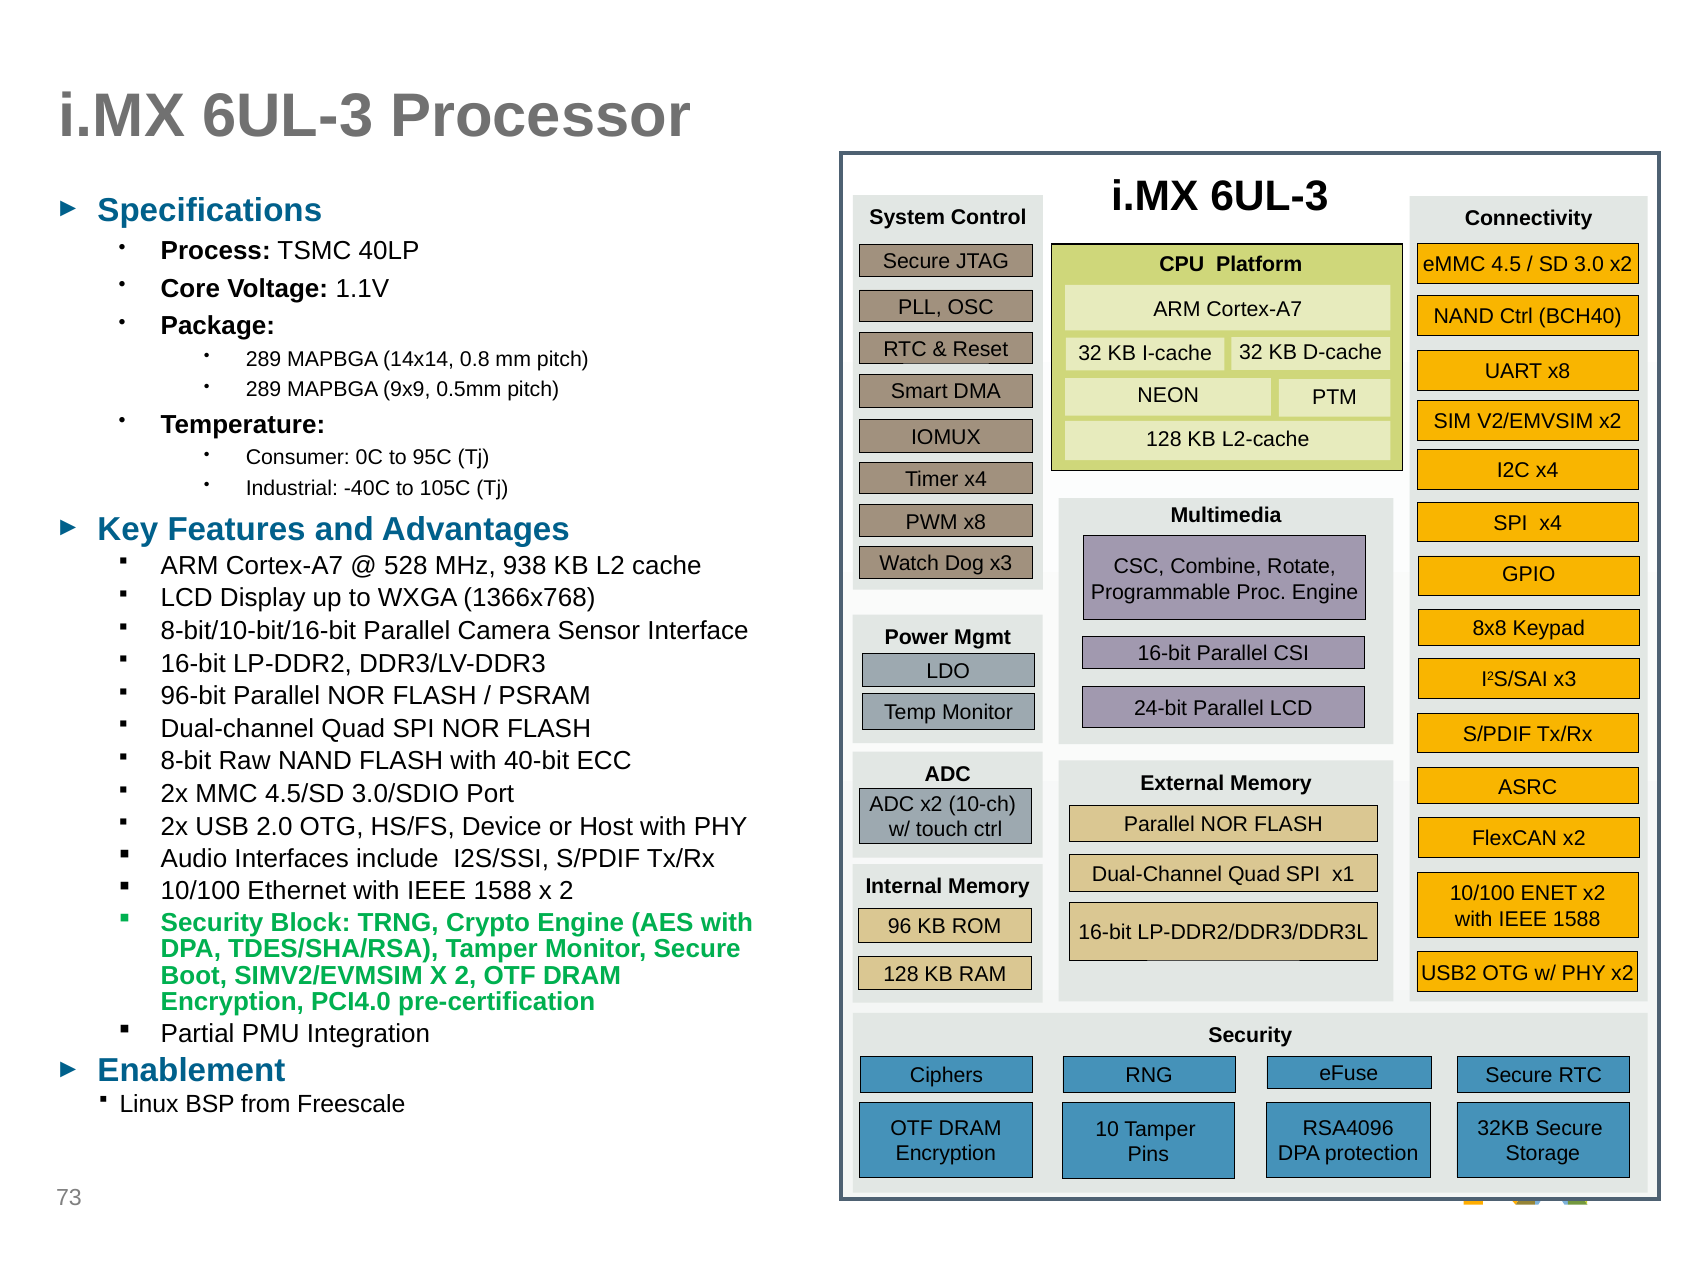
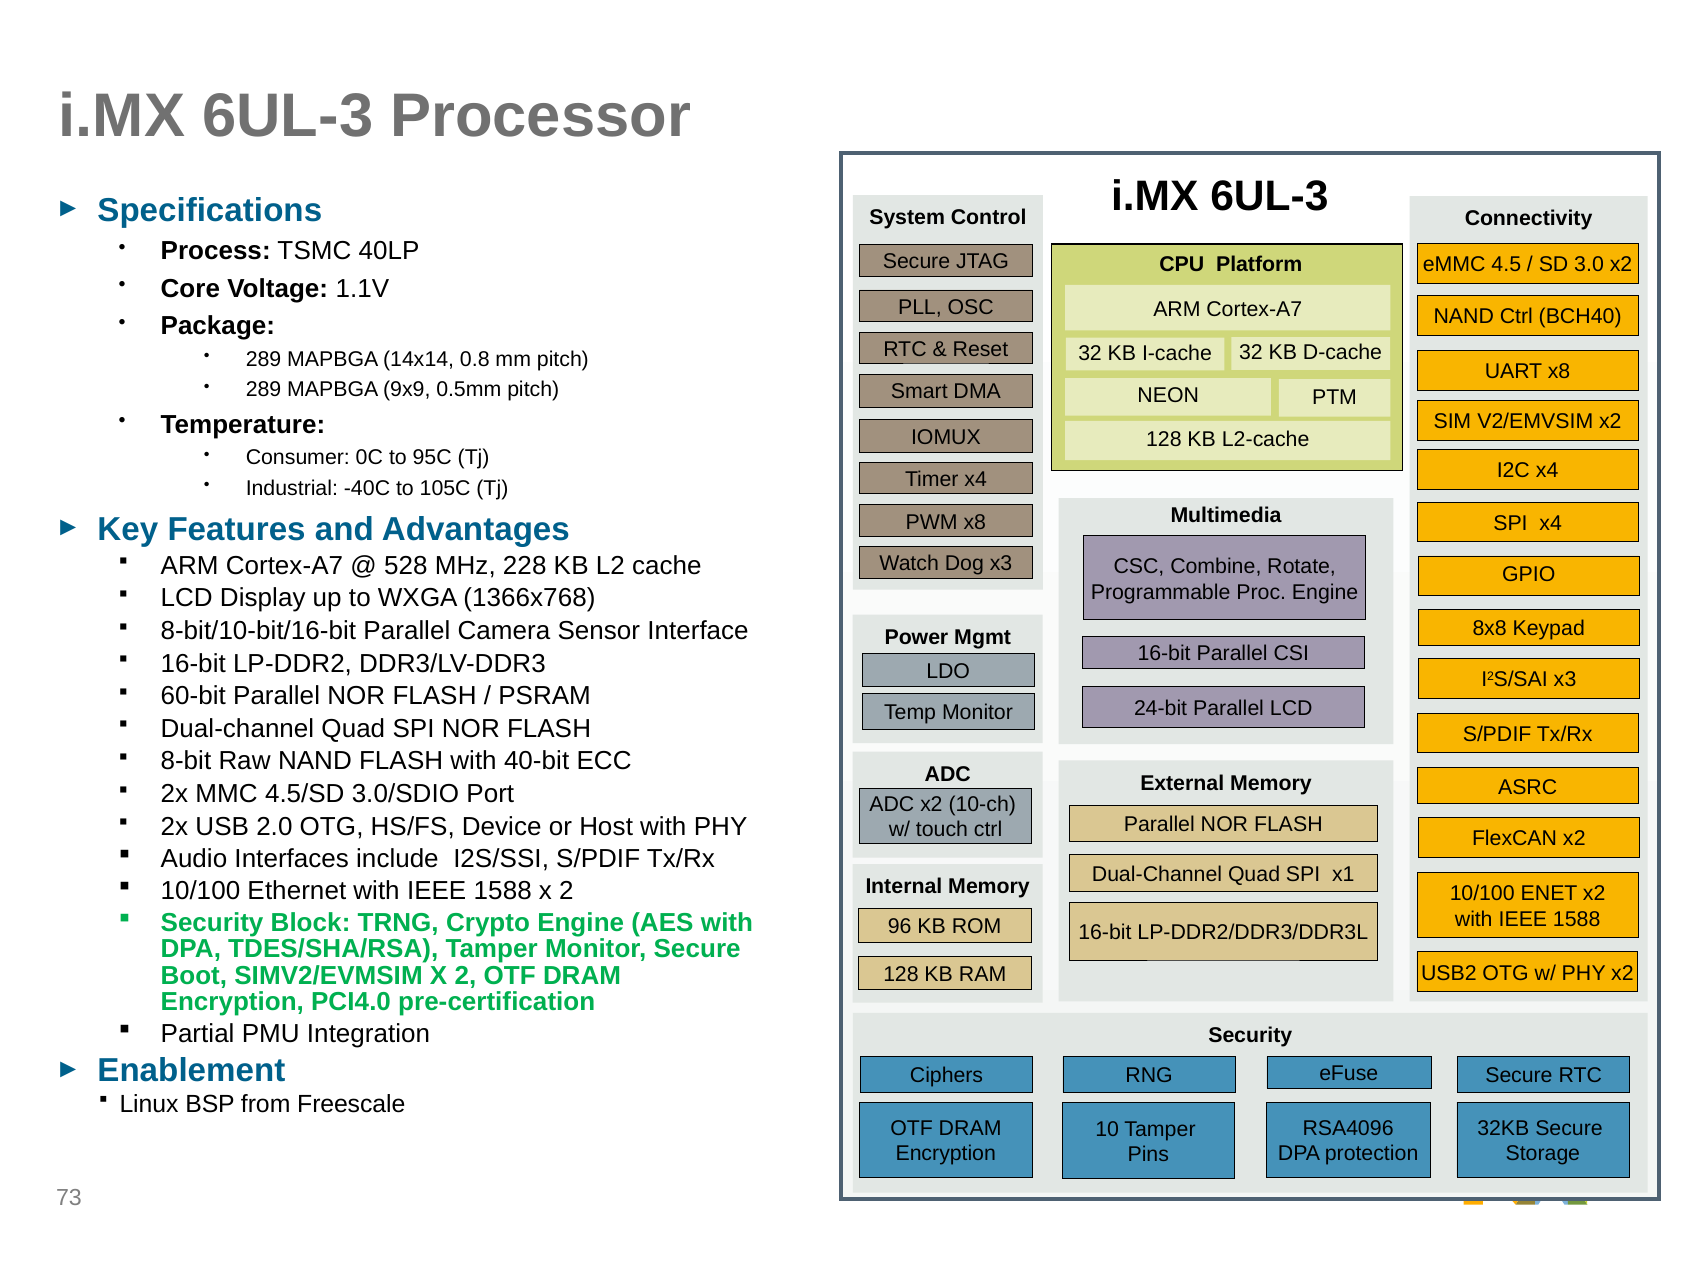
938: 938 -> 228 (525, 565)
96-bit: 96-bit -> 60-bit (193, 696)
